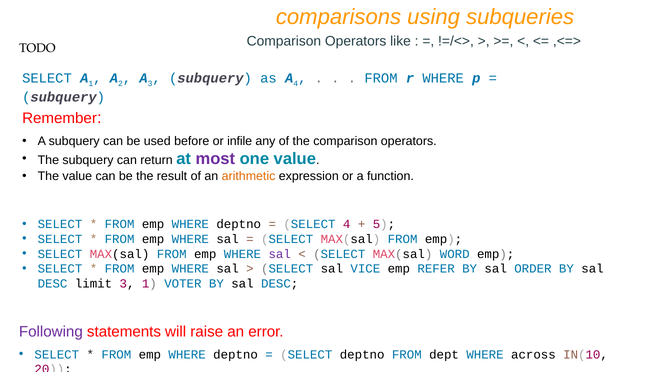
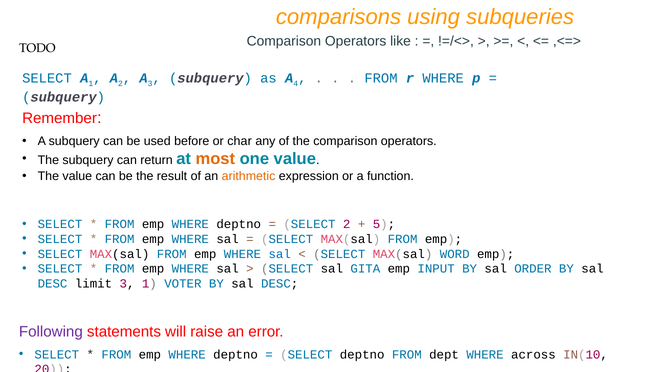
infile: infile -> char (240, 142)
most colour: purple -> orange (215, 159)
SELECT 4: 4 -> 2 (347, 224)
sal colour: purple -> blue (280, 254)
VICE: VICE -> GITA (365, 269)
REFER: REFER -> INPUT (436, 269)
